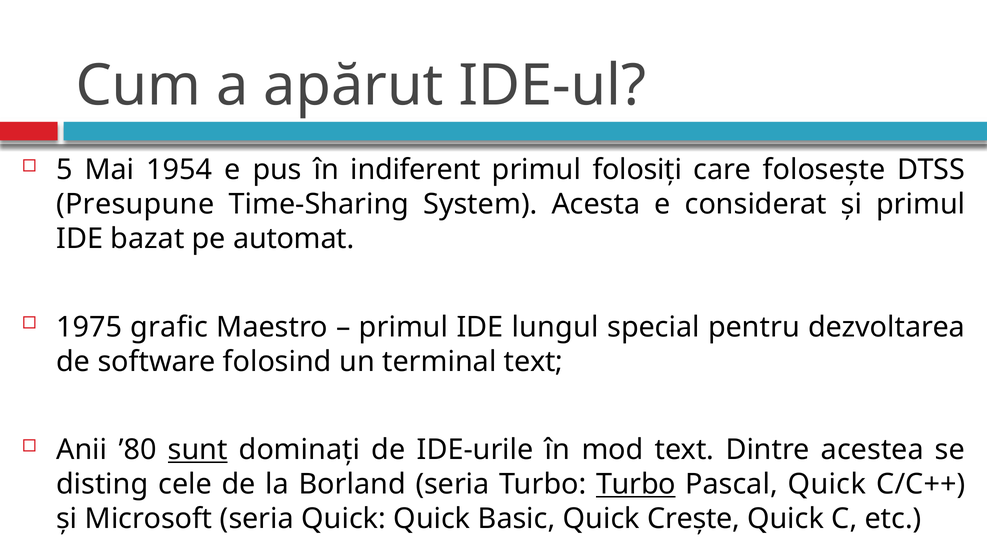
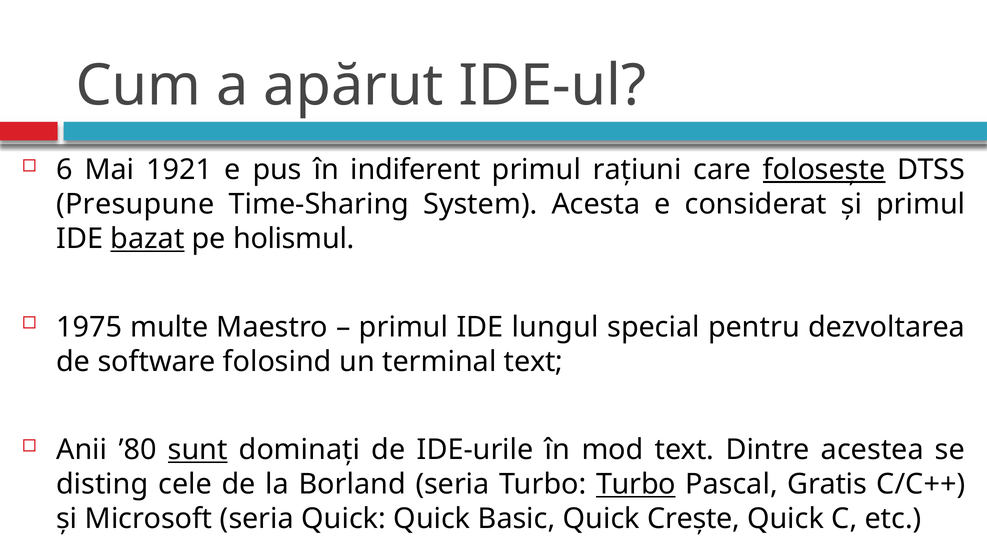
5: 5 -> 6 (65, 170)
1954: 1954 -> 1921 (179, 170)
folosiți: folosiți -> rațiuni (637, 170)
folosește underline: none -> present (824, 170)
bazat underline: none -> present (147, 239)
automat: automat -> holismul (294, 239)
grafic: grafic -> multe (169, 327)
Pascal Quick: Quick -> Gratis (827, 485)
